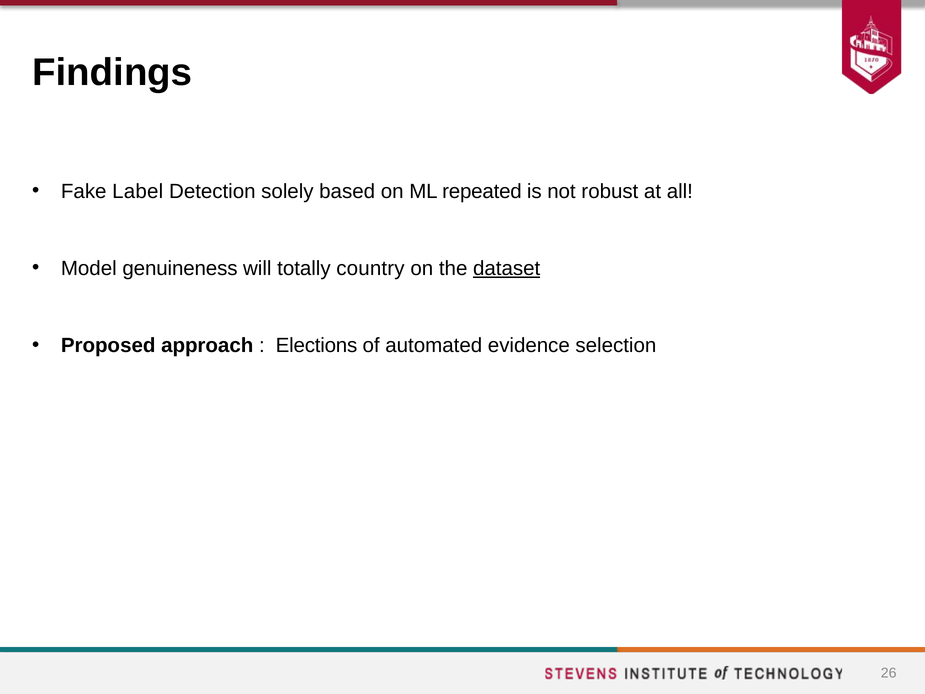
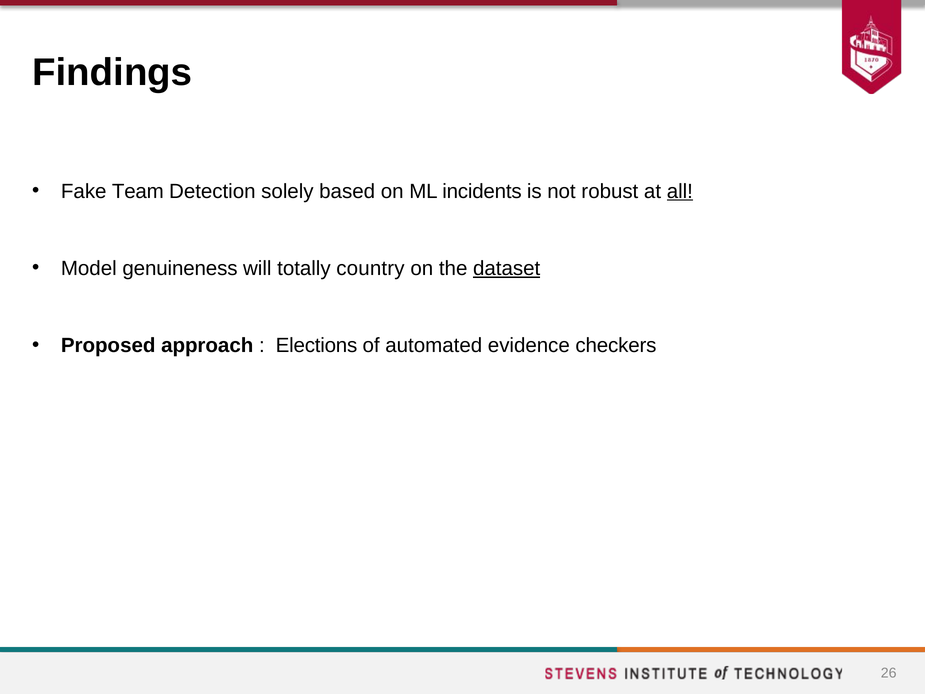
Label: Label -> Team (138, 191)
repeated: repeated -> incidents (482, 191)
all underline: none -> present (680, 191)
selection: selection -> checkers (616, 345)
